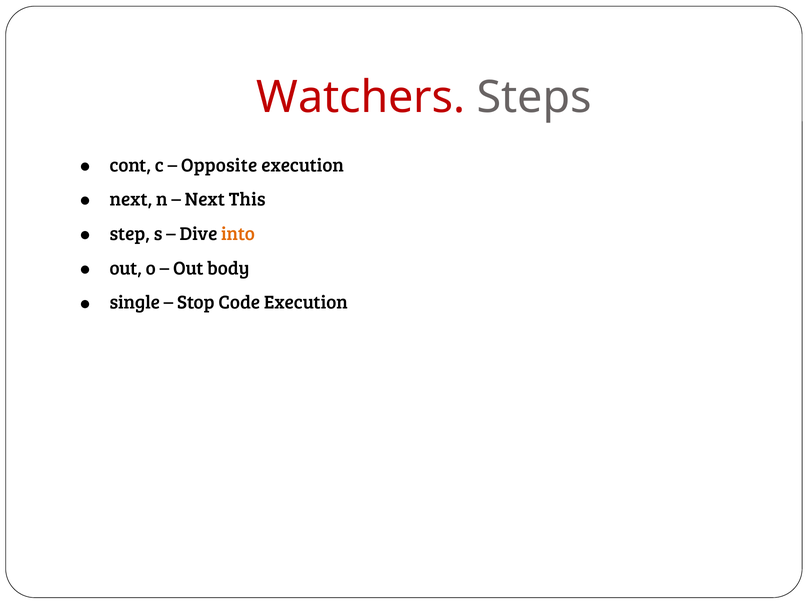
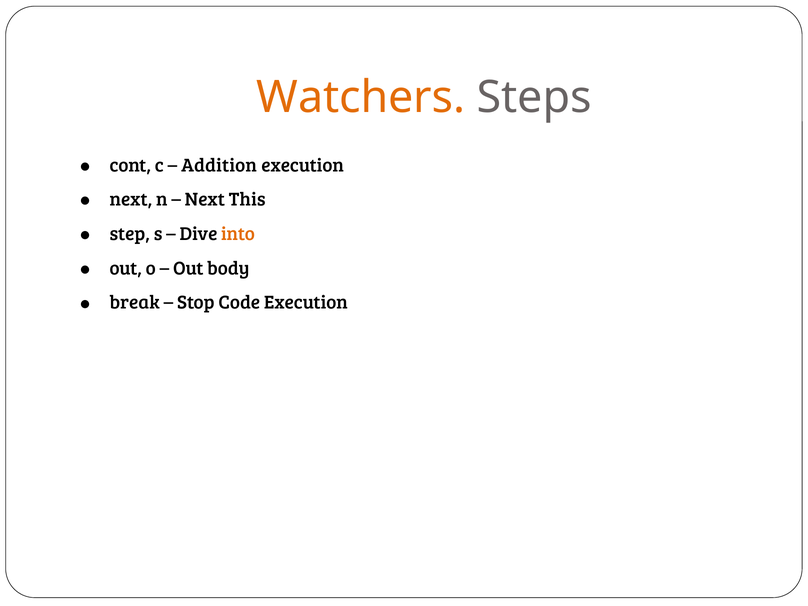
Watchers colour: red -> orange (361, 97)
Opposite: Opposite -> Addition (219, 165)
single: single -> break (135, 303)
